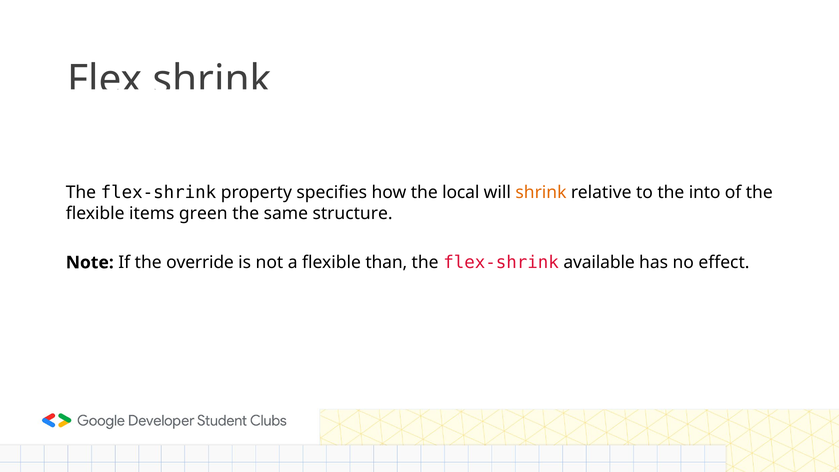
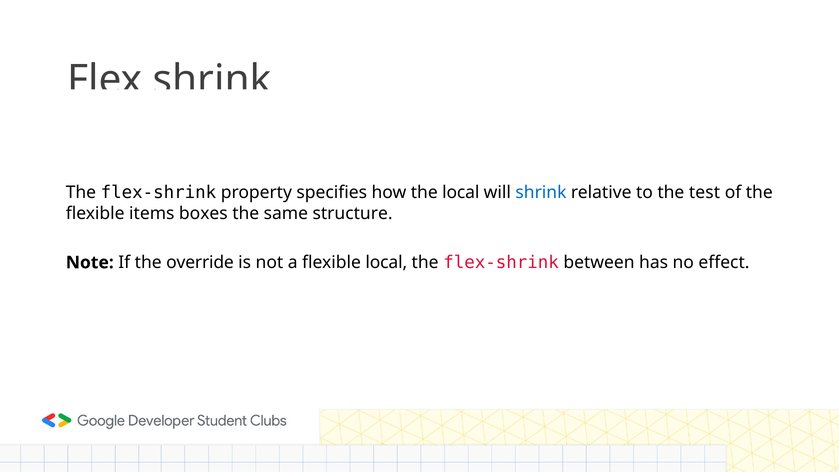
shrink colour: orange -> blue (541, 192)
into: into -> test (704, 192)
green: green -> boxes (203, 213)
flexible than: than -> local (386, 262)
available: available -> between (599, 262)
